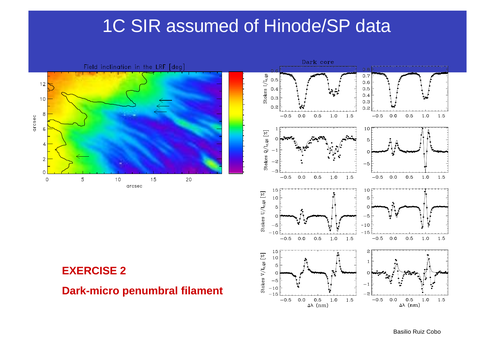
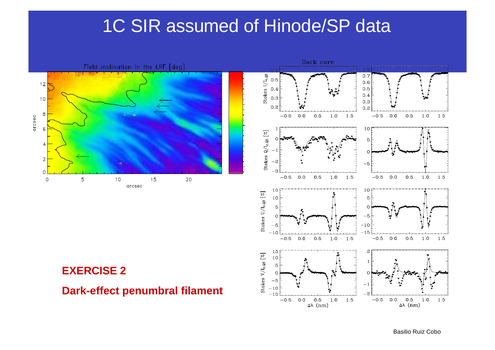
Dark-micro: Dark-micro -> Dark-effect (91, 291)
